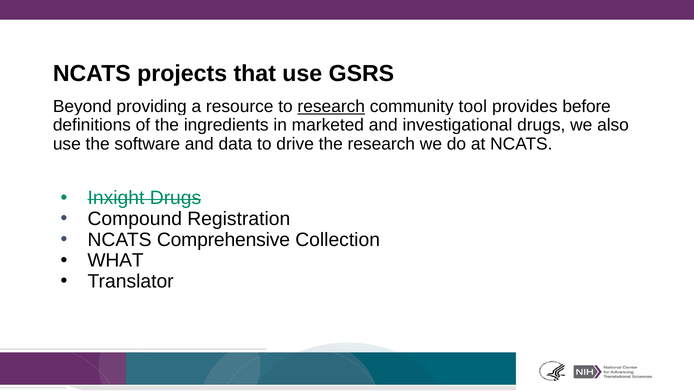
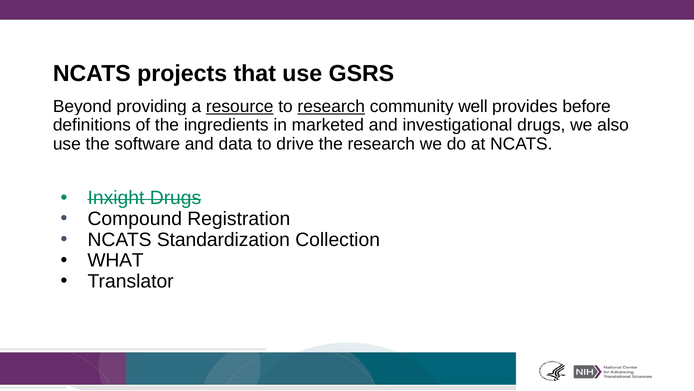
resource underline: none -> present (240, 106)
tool: tool -> well (473, 106)
Comprehensive: Comprehensive -> Standardization (223, 239)
